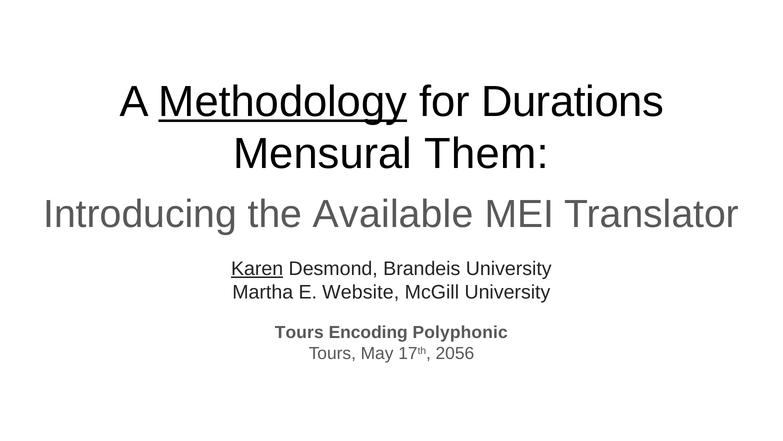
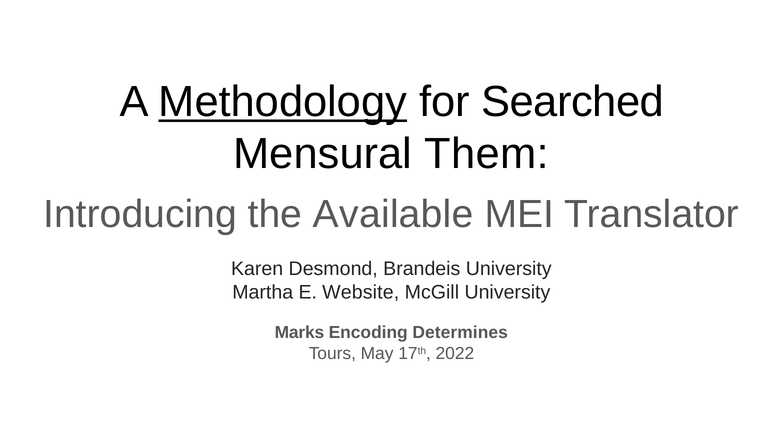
Durations: Durations -> Searched (573, 102)
Karen underline: present -> none (257, 268)
Tours: Tours -> Marks (299, 332)
Polyphonic: Polyphonic -> Determines (460, 332)
2056: 2056 -> 2022 (455, 353)
